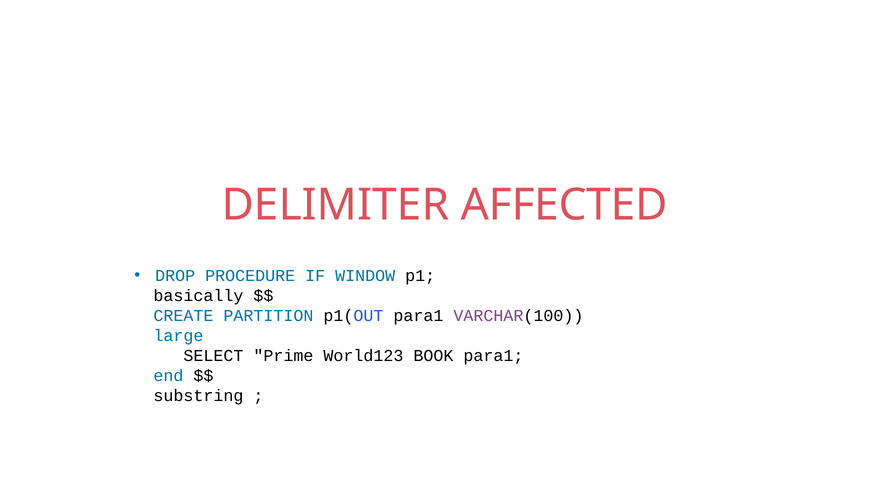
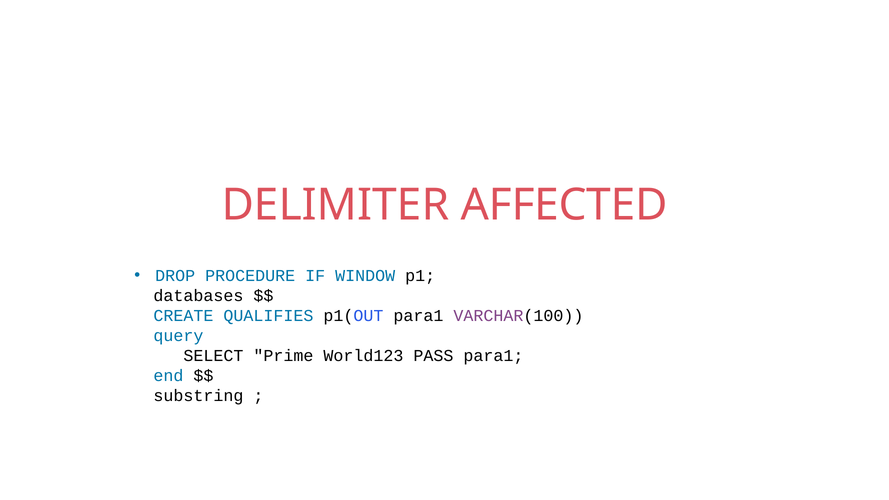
basically: basically -> databases (198, 296)
PARTITION: PARTITION -> QUALIFIES (268, 316)
large: large -> query (178, 336)
BOOK: BOOK -> PASS (433, 356)
